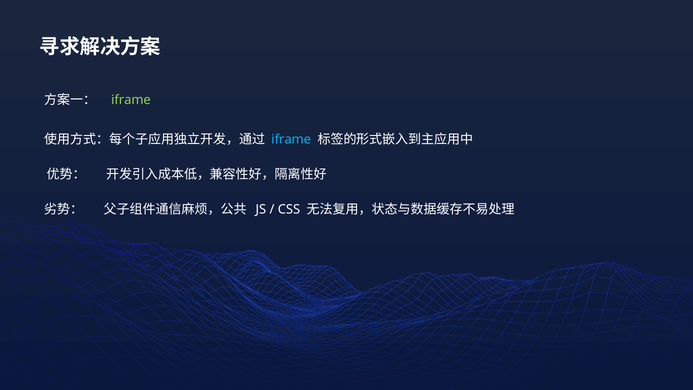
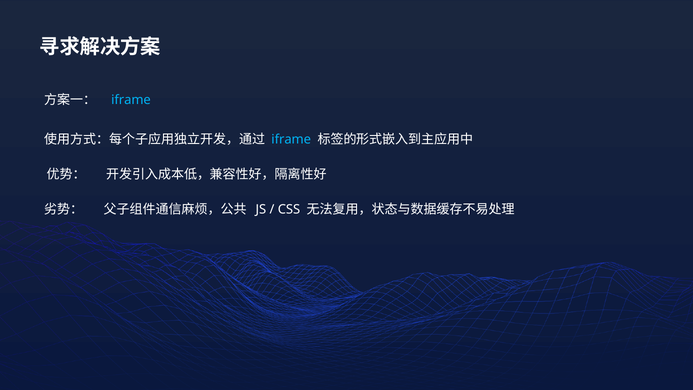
iframe colour: light green -> light blue (131, 100)
